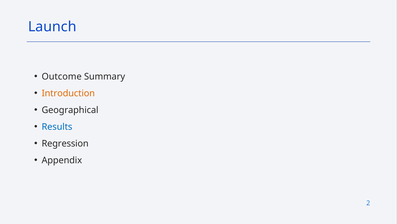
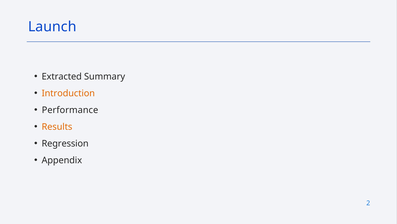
Outcome: Outcome -> Extracted (62, 76)
Geographical: Geographical -> Performance (70, 110)
Results colour: blue -> orange (57, 126)
